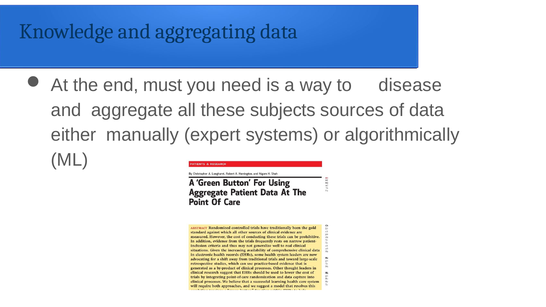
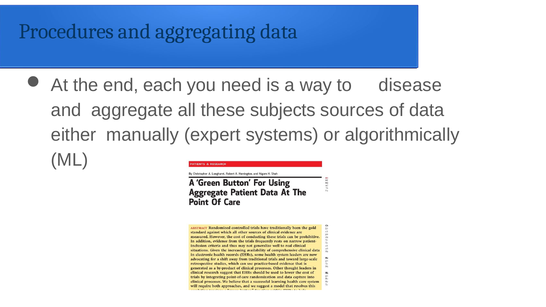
Knowledge: Knowledge -> Procedures (66, 31)
must: must -> each (163, 85)
